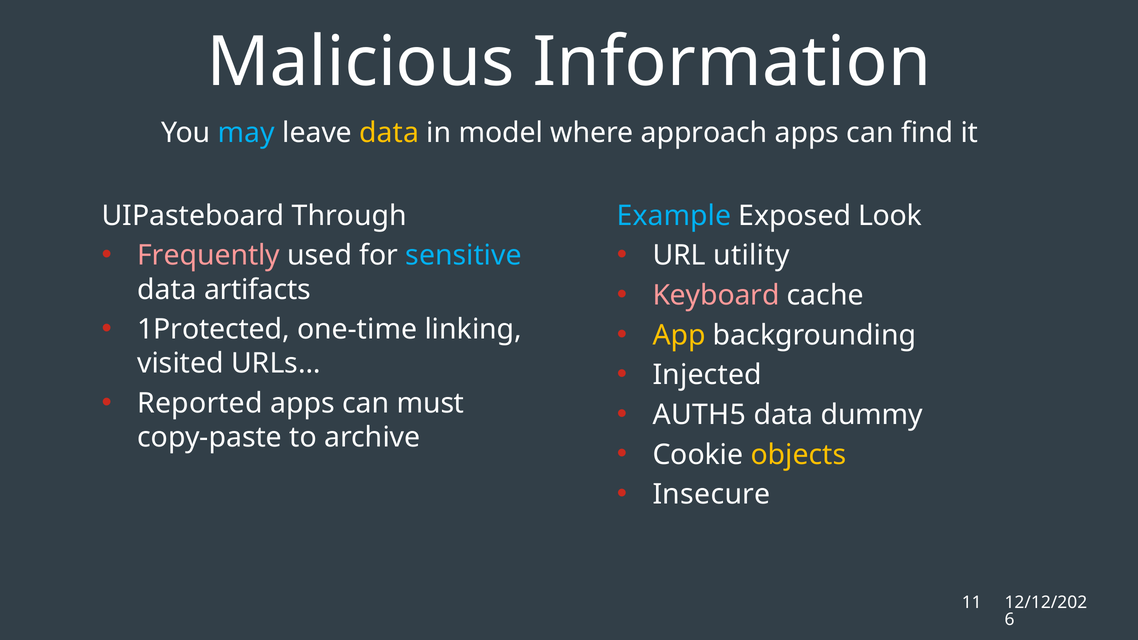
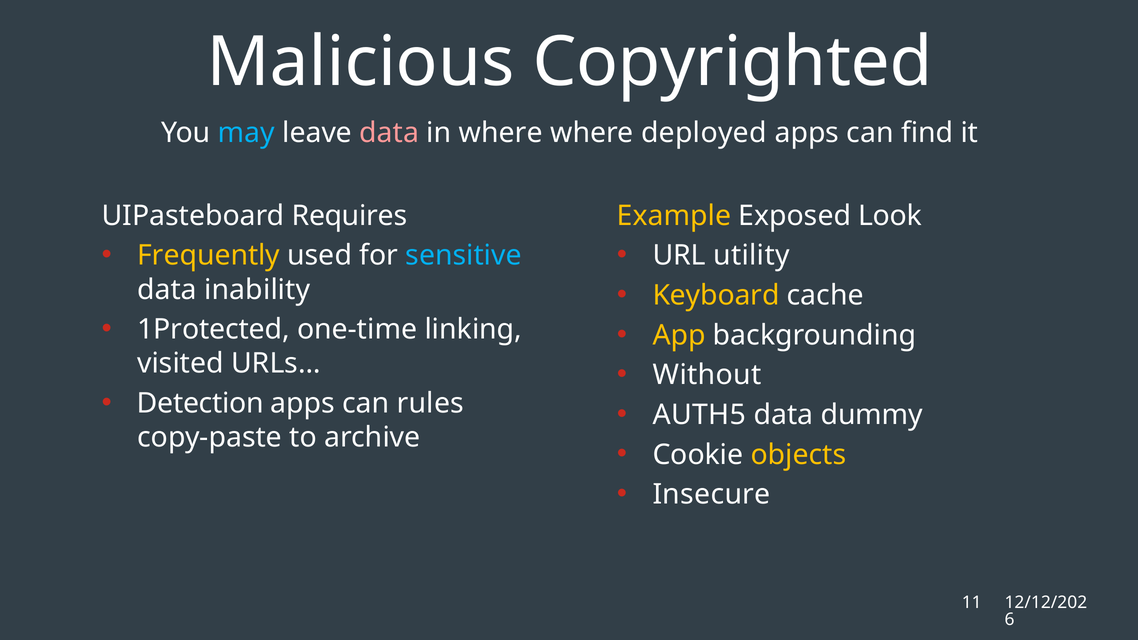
Information: Information -> Copyrighted (732, 62)
data colour: yellow -> pink (389, 133)
in model: model -> where (501, 133)
approach: approach -> deployed (704, 133)
Through: Through -> Requires (349, 216)
Example colour: light blue -> yellow (674, 216)
Frequently colour: pink -> yellow (209, 256)
Keyboard colour: pink -> yellow (716, 295)
artifacts: artifacts -> inability (257, 290)
Injected: Injected -> Without (707, 375)
Reported: Reported -> Detection (200, 404)
must: must -> rules (430, 404)
